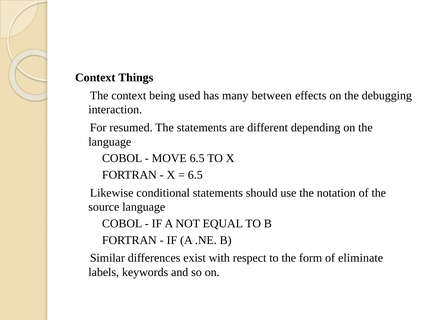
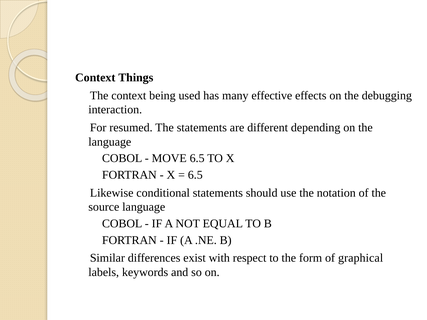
between: between -> effective (272, 96)
eliminate: eliminate -> graphical (361, 258)
